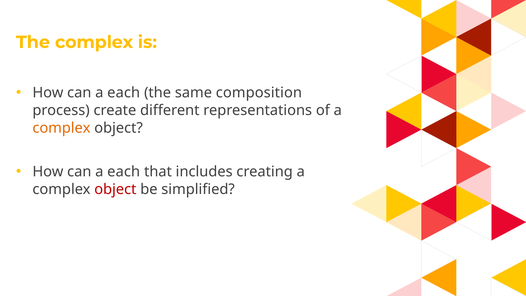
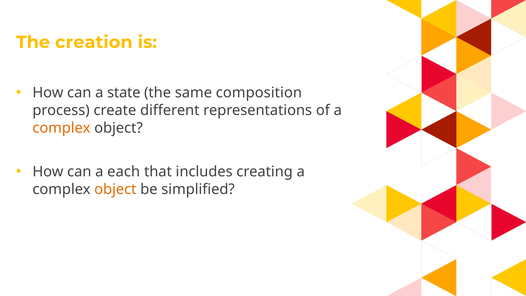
The complex: complex -> creation (94, 42)
each: each -> state (124, 93)
object colour: red -> orange (115, 189)
